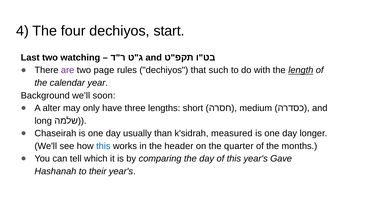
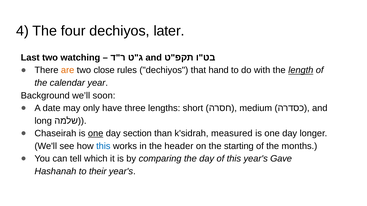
start: start -> later (169, 31)
are colour: purple -> orange (68, 70)
page: page -> close (104, 70)
such: such -> hand (219, 70)
alter: alter -> date (52, 108)
one underline: none -> present (96, 134)
usually: usually -> section (137, 134)
quarter: quarter -> starting (239, 146)
